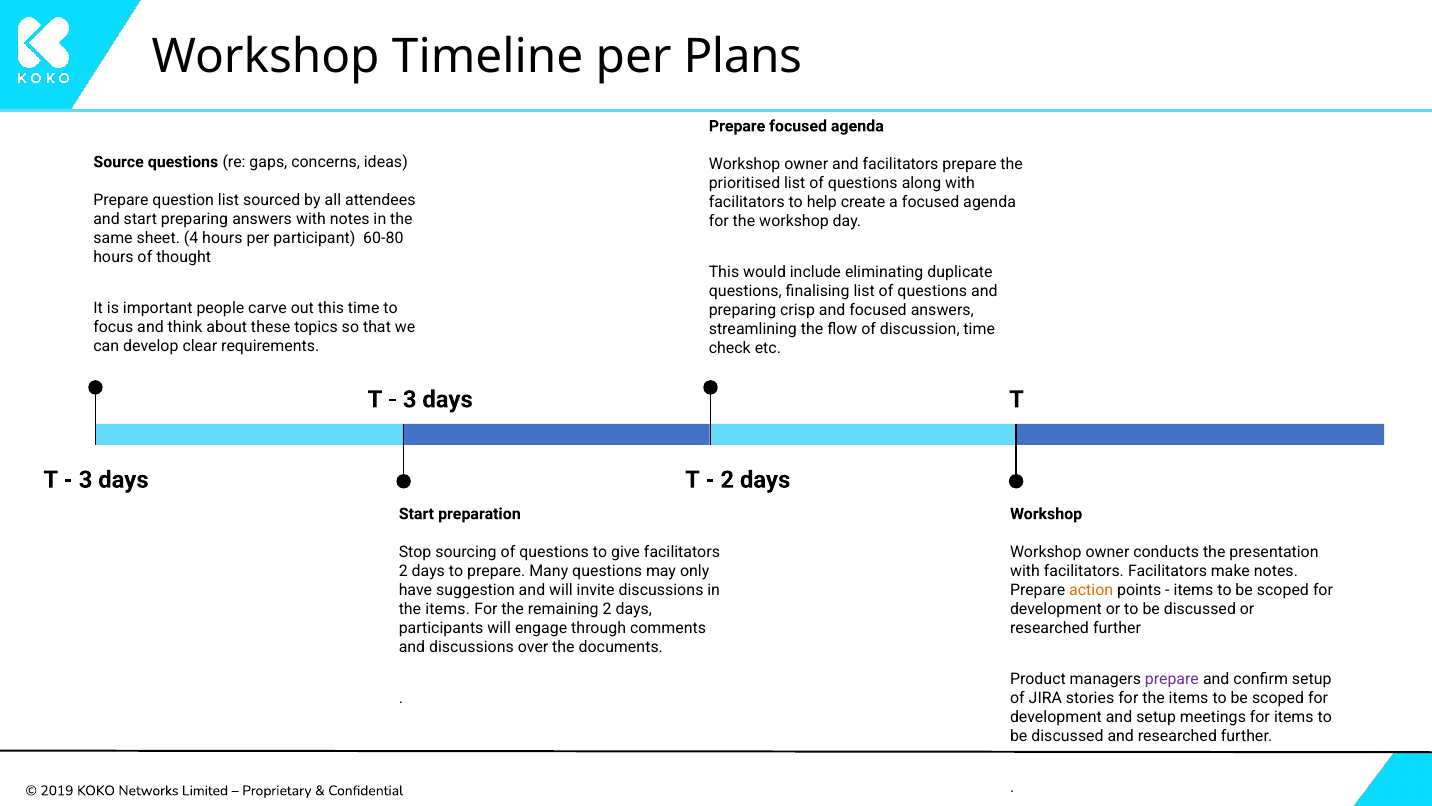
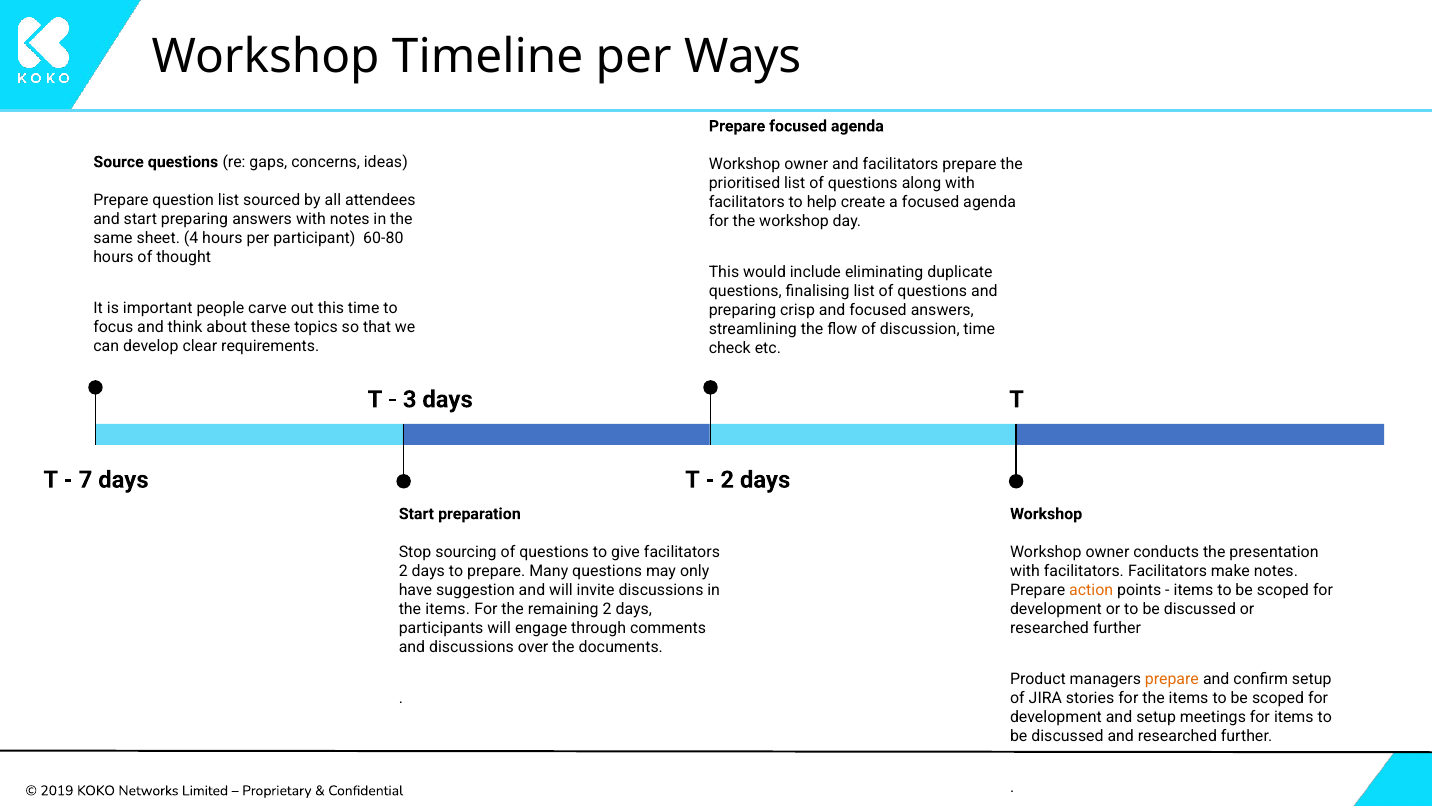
Plans: Plans -> Ways (743, 57)
3: 3 -> 7 (86, 480)
prepare colour: purple -> orange (1172, 679)
